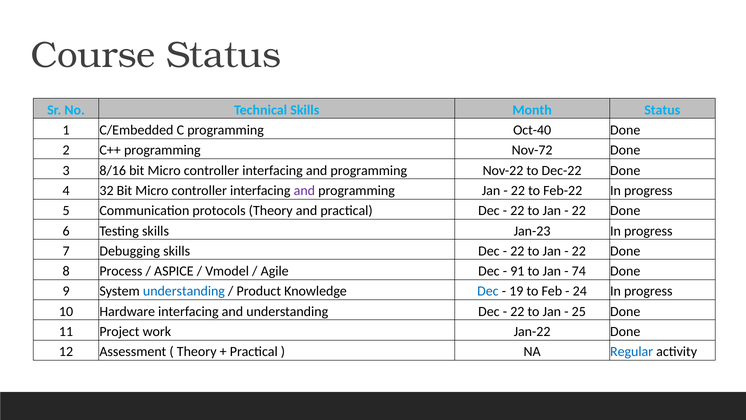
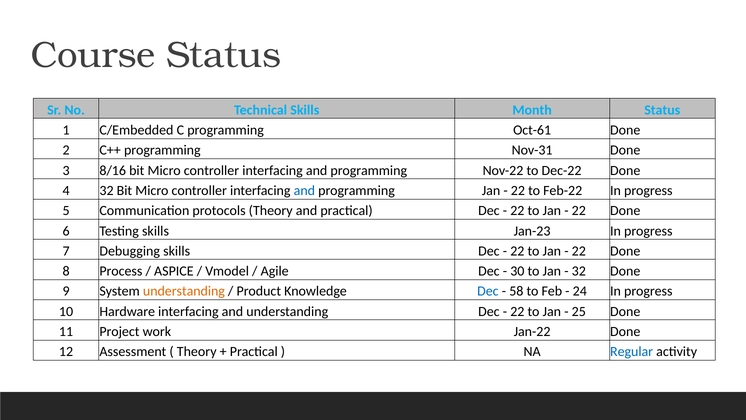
Oct-40: Oct-40 -> Oct-61 (532, 130)
Nov-72: Nov-72 -> Nov-31 (532, 150)
and colour: purple -> blue (304, 190)
91: 91 -> 30 (517, 271)
74: 74 -> 32 (579, 271)
understanding colour: blue -> orange (184, 291)
19: 19 -> 58 (516, 291)
